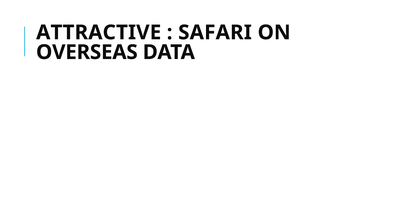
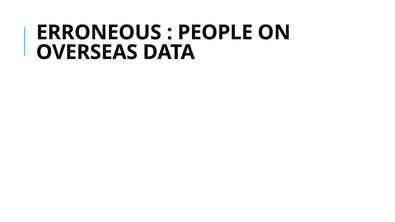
ATTRACTIVE: ATTRACTIVE -> ERRONEOUS (99, 33)
SAFARI: SAFARI -> PEOPLE (215, 33)
